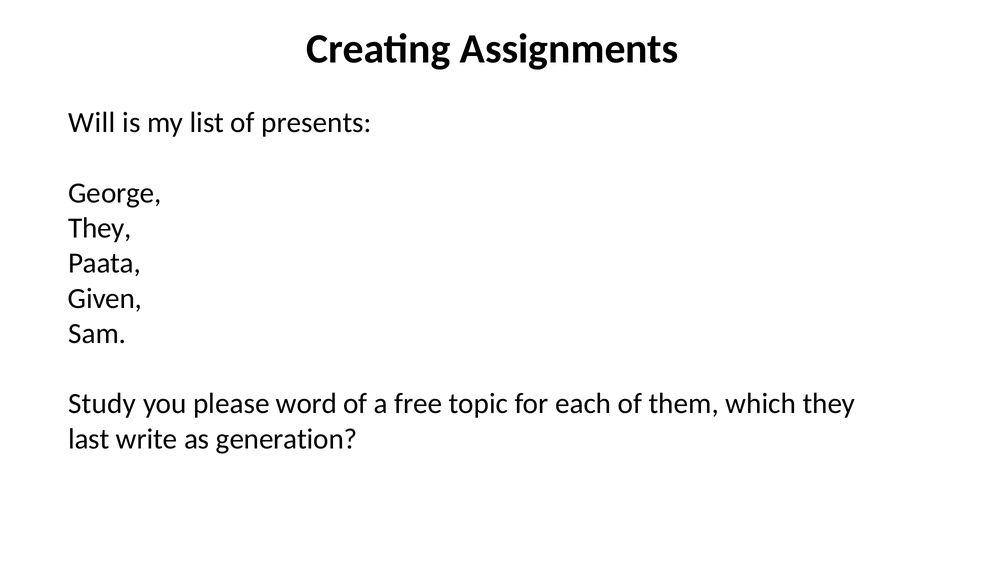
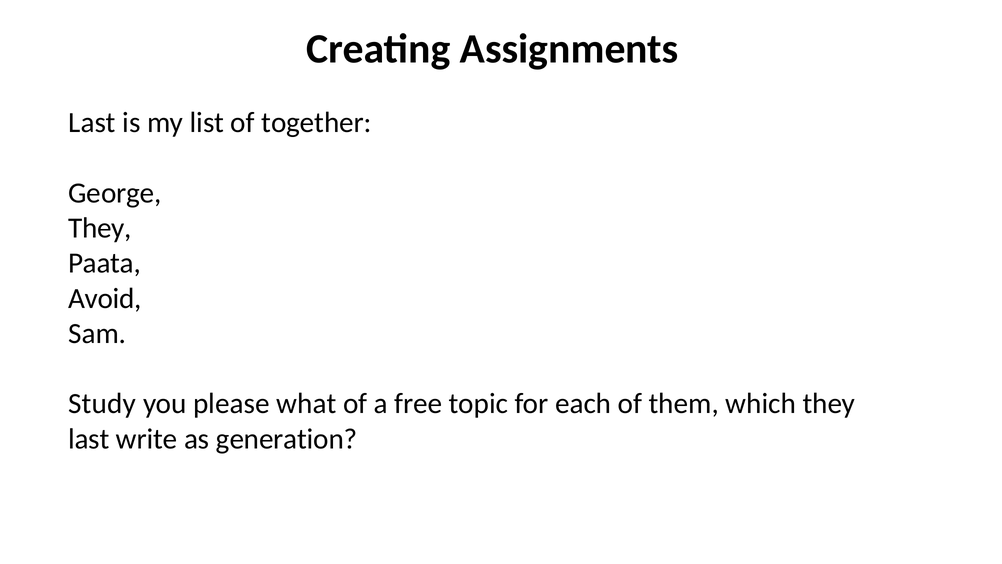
Will: Will -> Last (92, 123)
presents: presents -> together (316, 123)
Given: Given -> Avoid (105, 298)
word: word -> what (306, 403)
